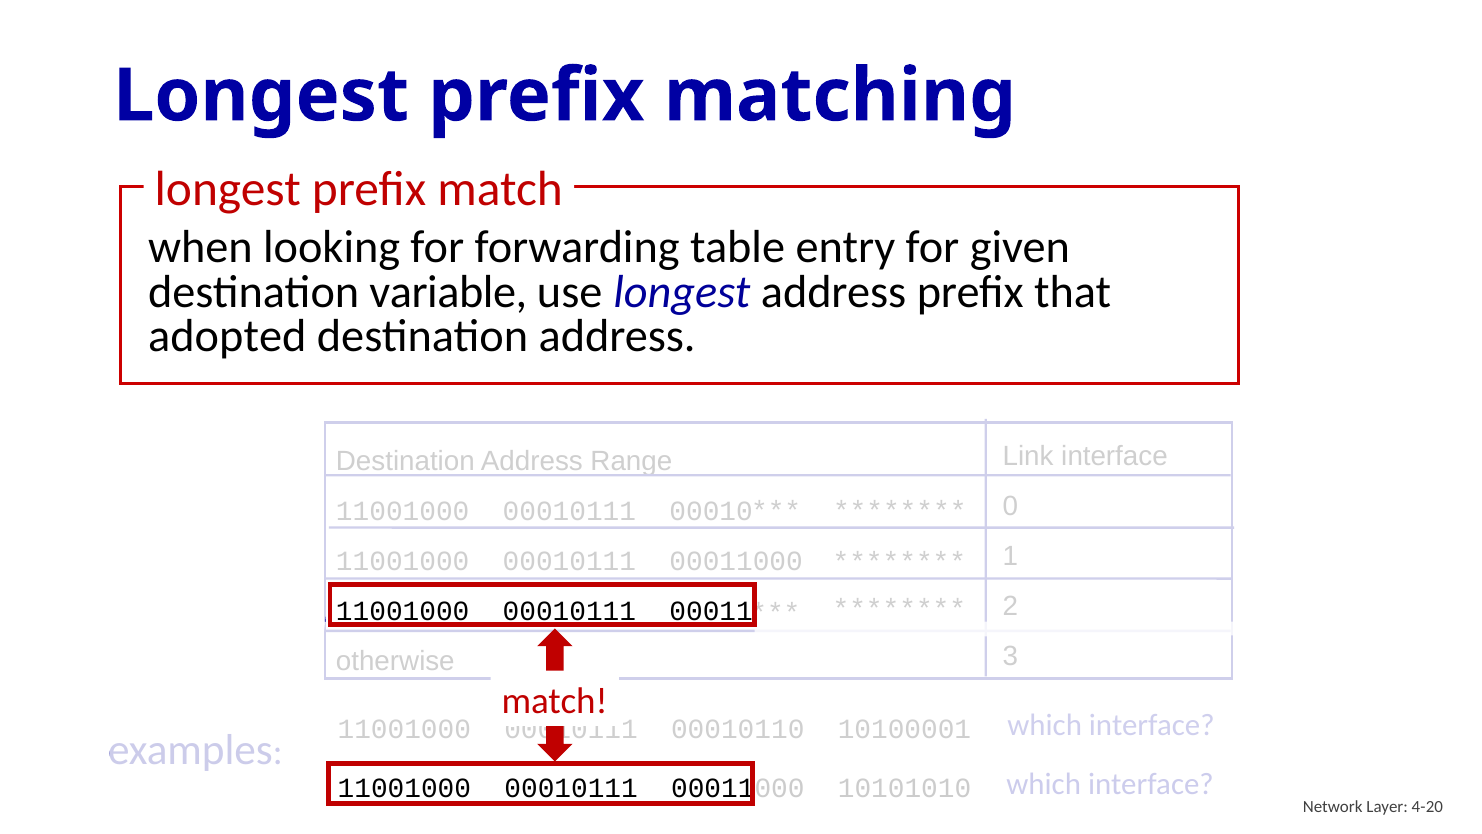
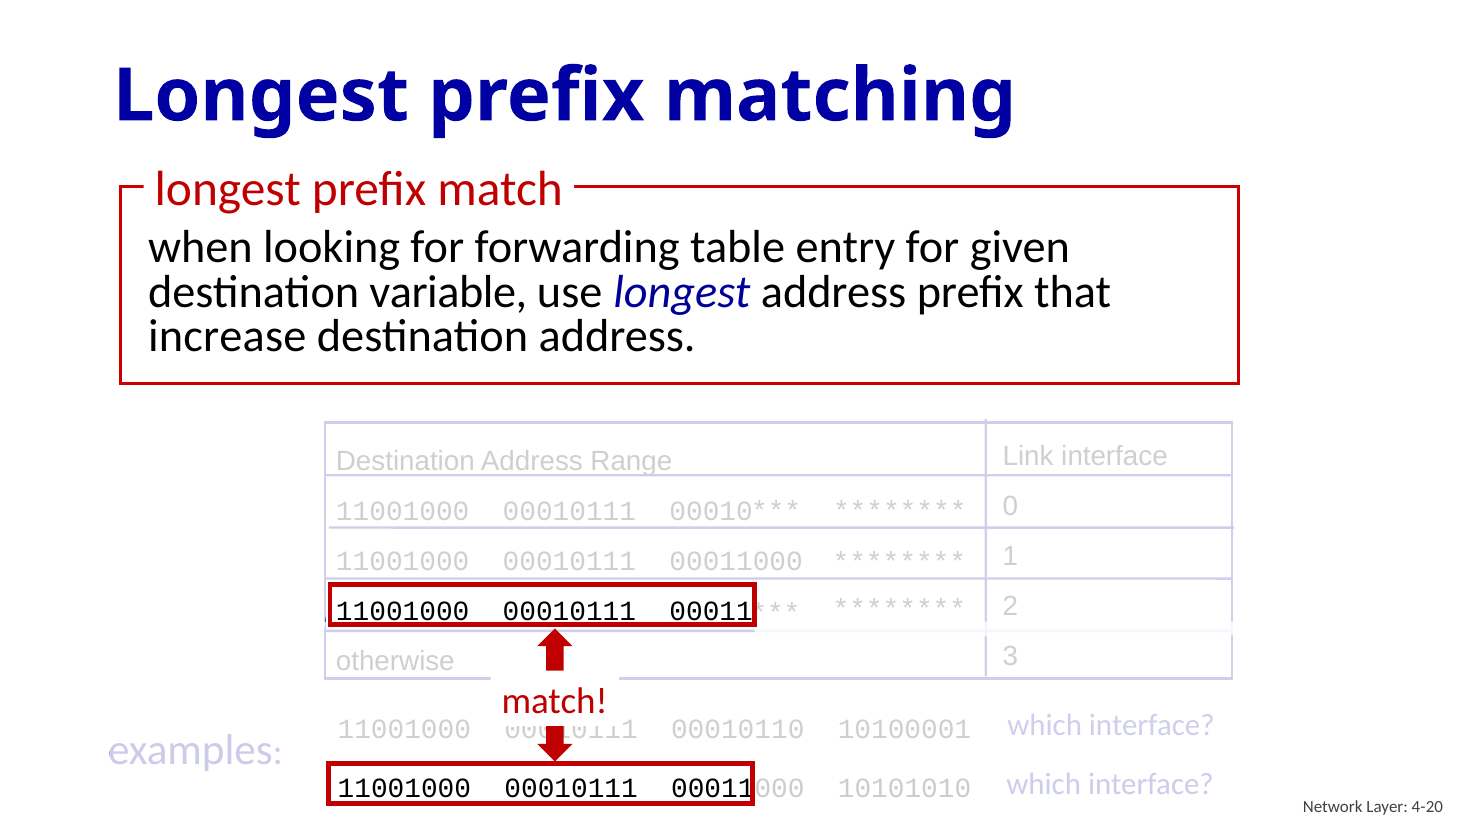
adopted: adopted -> increase (227, 336)
